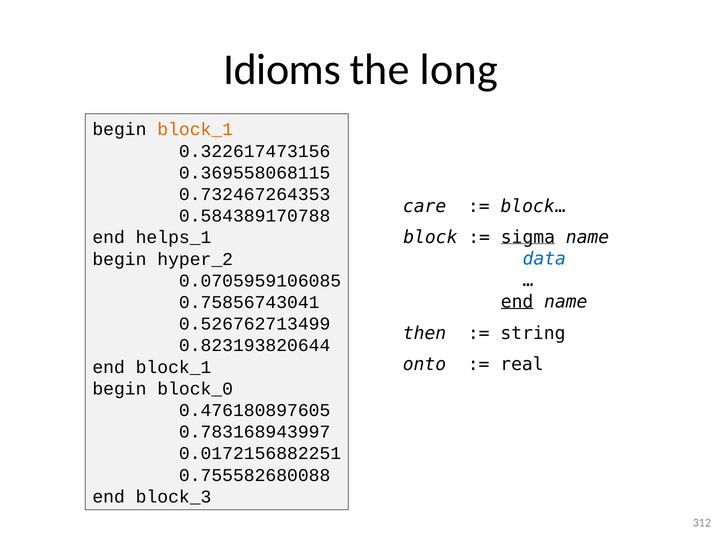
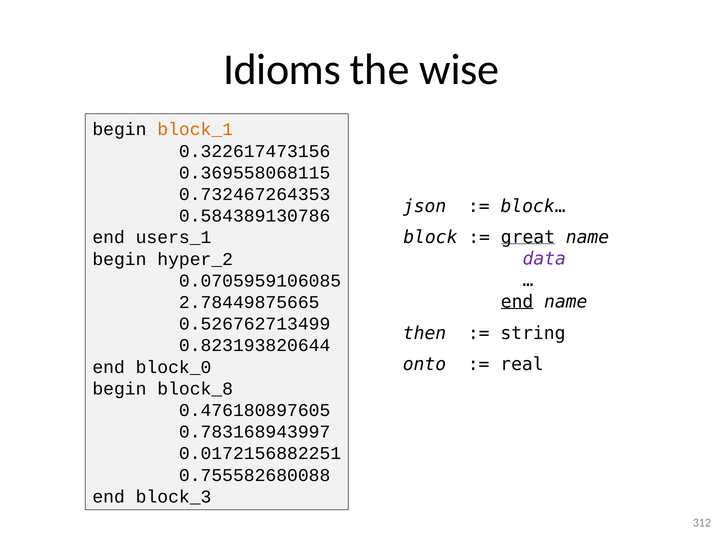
long: long -> wise (459, 70)
care: care -> json (425, 206)
0.584389170788: 0.584389170788 -> 0.584389130786 (255, 216)
sigma: sigma -> great (528, 237)
helps_1: helps_1 -> users_1 (174, 238)
data colour: blue -> purple (544, 259)
0.75856743041: 0.75856743041 -> 2.78449875665 (249, 303)
end block_1: block_1 -> block_0 (174, 368)
block_0: block_0 -> block_8 (195, 389)
